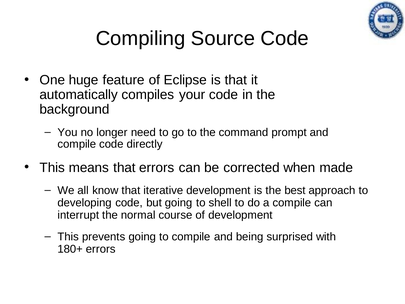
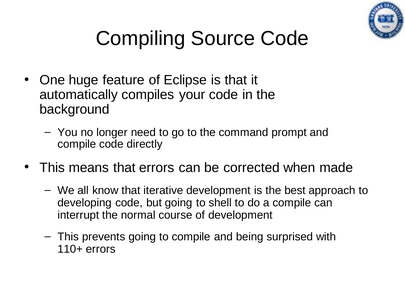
180+: 180+ -> 110+ (70, 249)
